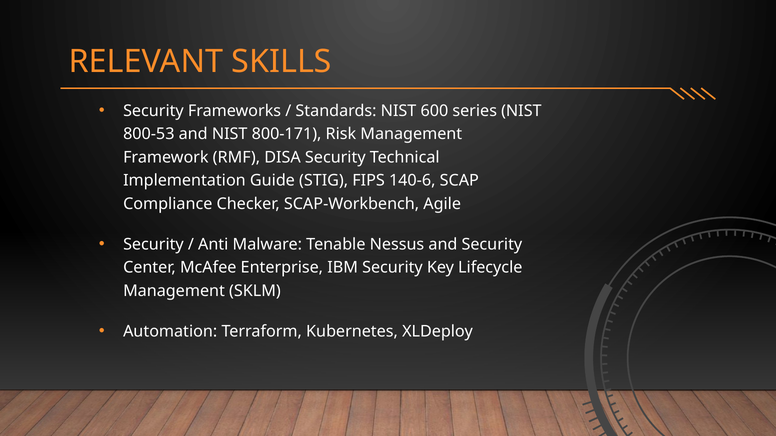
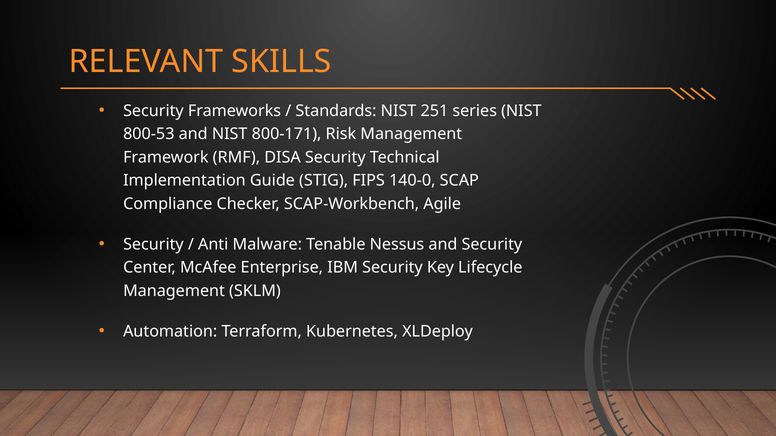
600: 600 -> 251 (434, 111)
140-6: 140-6 -> 140-0 (412, 181)
